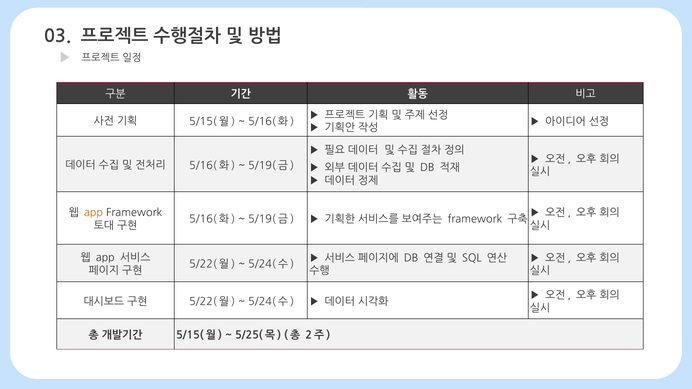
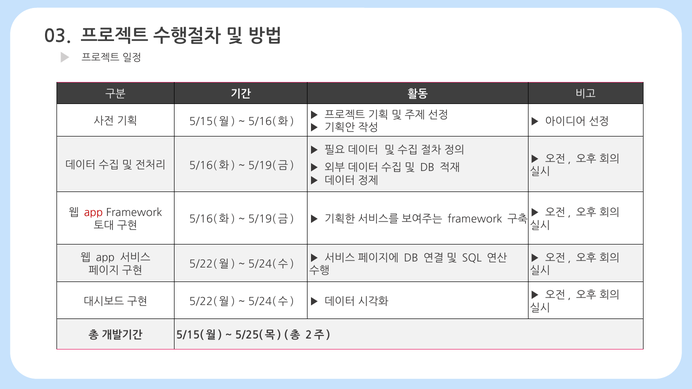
app colour: orange -> red (94, 213)
